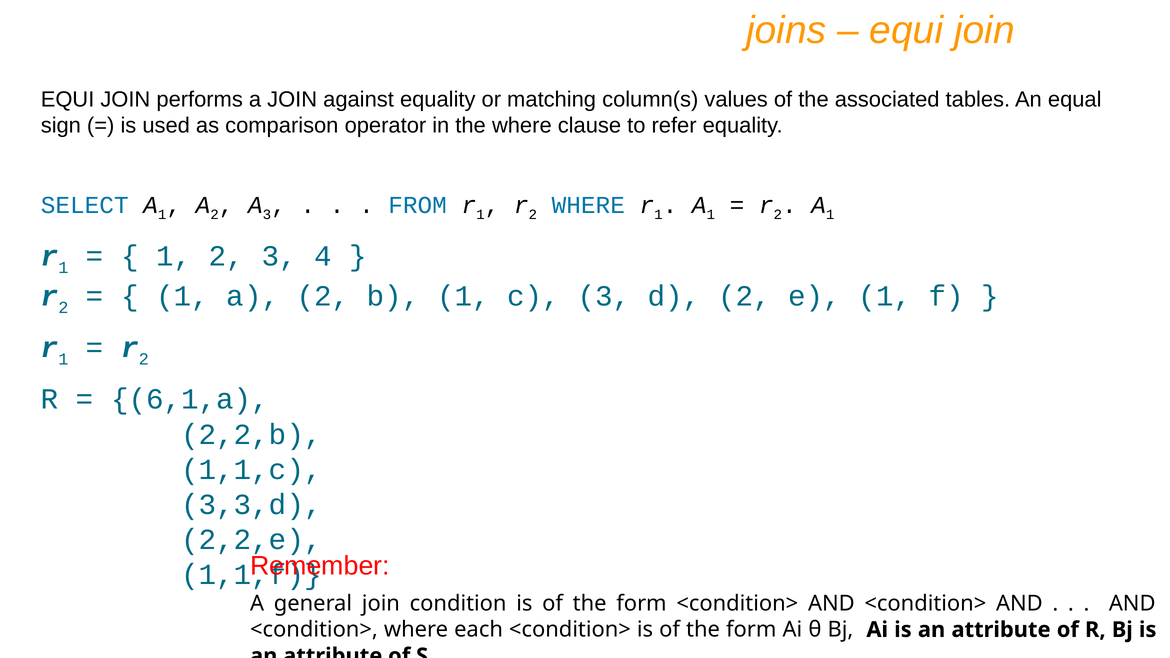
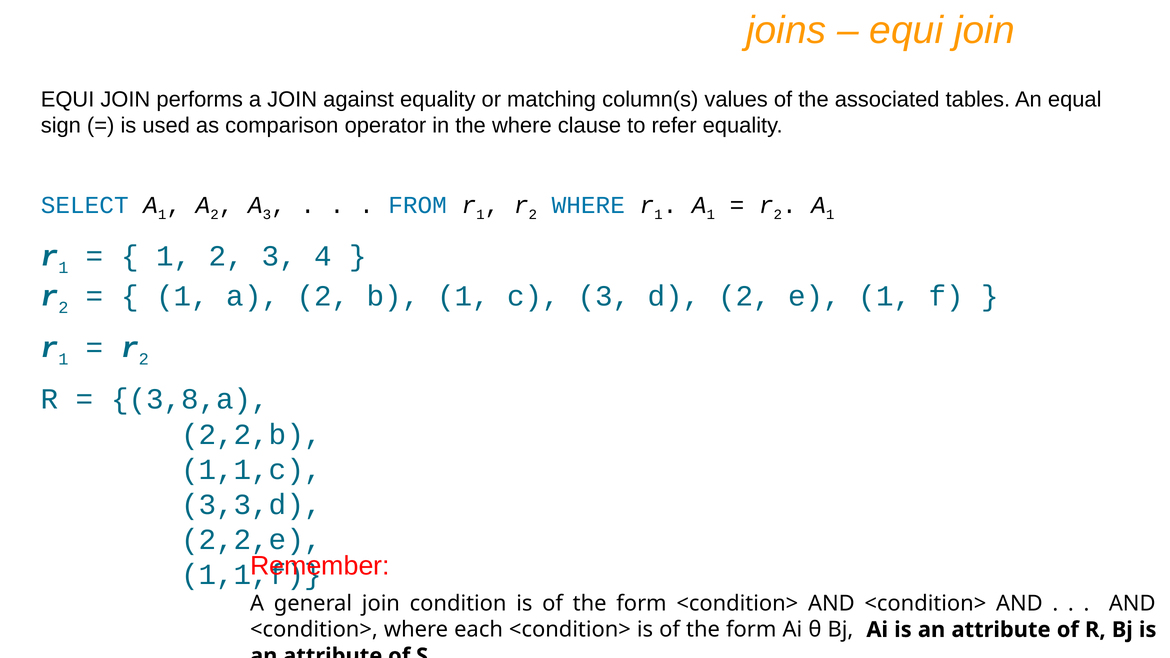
6,1,a: 6,1,a -> 3,8,a (190, 399)
